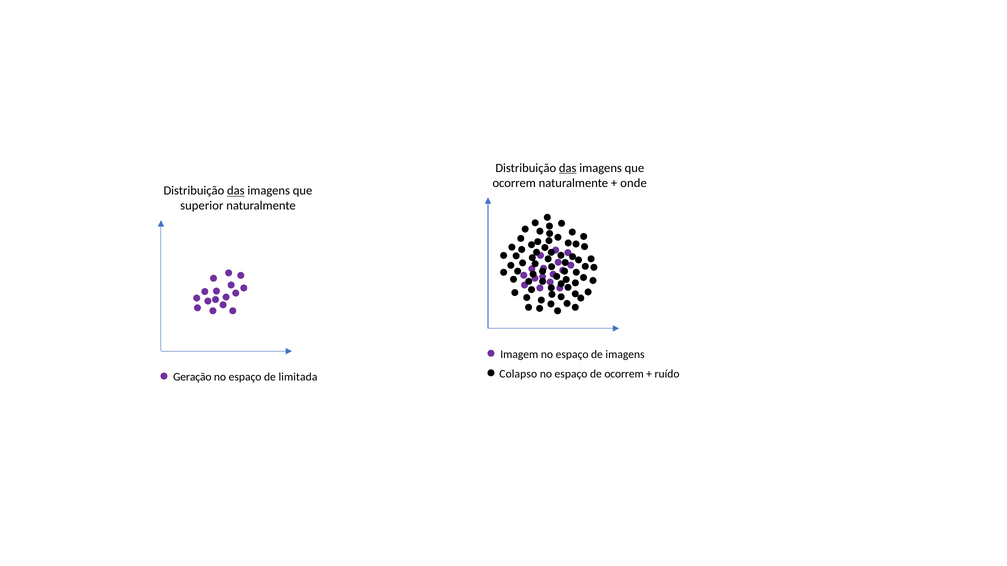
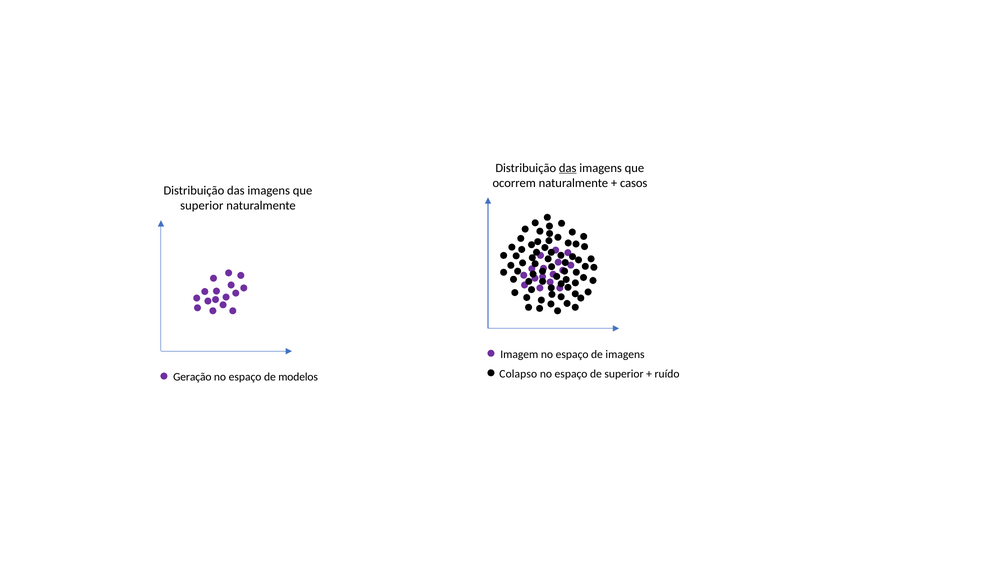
onde: onde -> casos (634, 183)
das underline: present -> none (236, 191)
de ocorrem: ocorrem -> superior (624, 374)
limitada: limitada -> modelos (298, 377)
